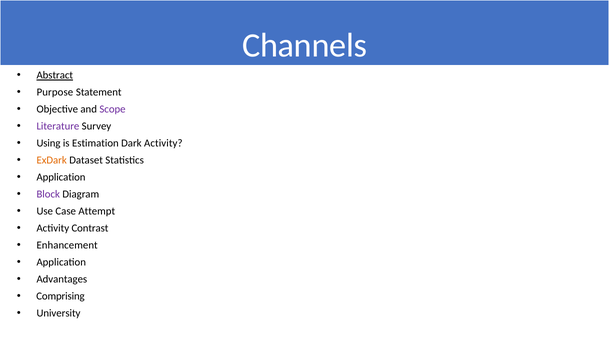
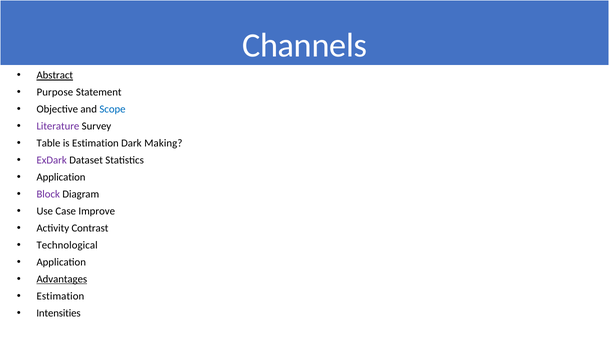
Scope colour: purple -> blue (113, 110)
Using: Using -> Table (48, 144)
Dark Activity: Activity -> Making (163, 144)
ExDark colour: orange -> purple (52, 161)
Attempt: Attempt -> Improve (97, 212)
Enhancement: Enhancement -> Technological (67, 246)
Advantages underline: none -> present (62, 280)
Comprising: Comprising -> Estimation (60, 297)
University: University -> Intensities (59, 314)
